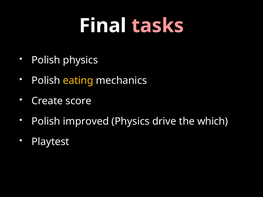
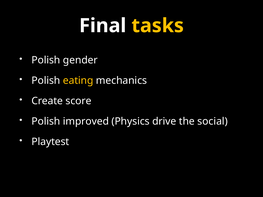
tasks colour: pink -> yellow (158, 26)
Polish physics: physics -> gender (80, 60)
which: which -> social (213, 122)
